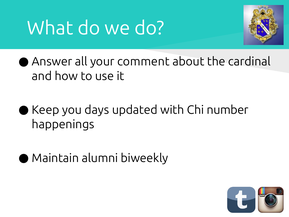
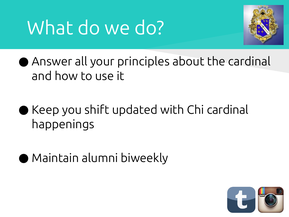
comment: comment -> principles (143, 62)
days: days -> shift (97, 110)
Chi number: number -> cardinal (228, 110)
